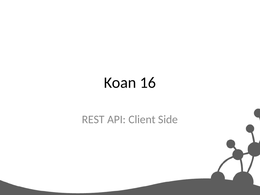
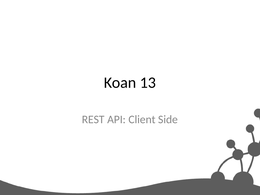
16: 16 -> 13 (148, 83)
